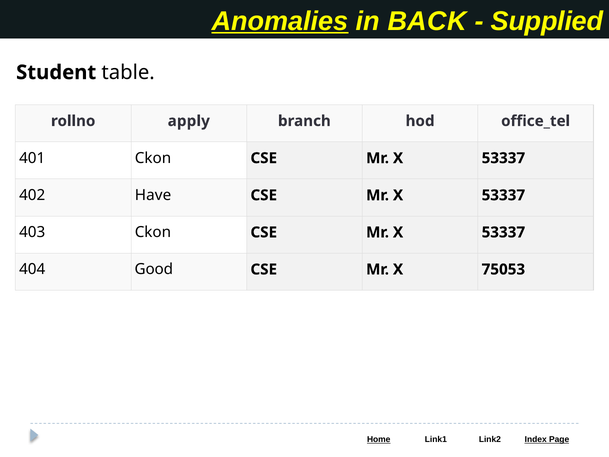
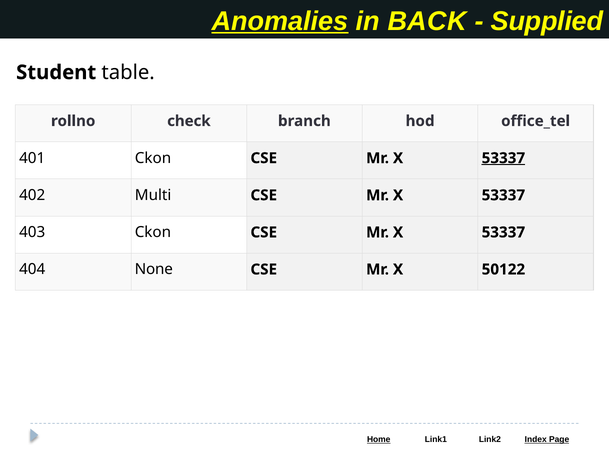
apply: apply -> check (189, 121)
53337 underline: none -> present (503, 158)
Have: Have -> Multi (153, 195)
Good: Good -> None (154, 269)
75053: 75053 -> 50122 (503, 269)
